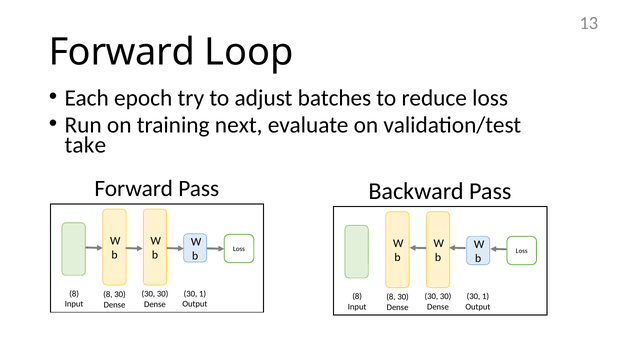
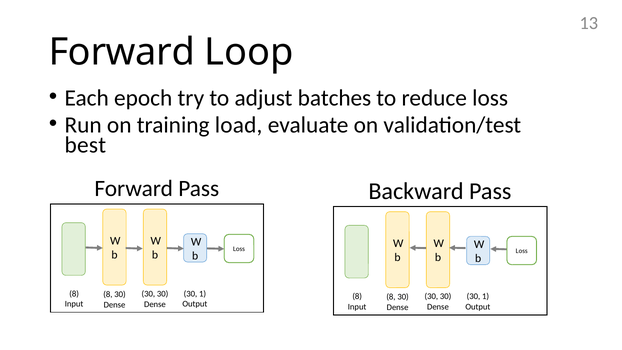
next: next -> load (239, 125)
take: take -> best (85, 145)
